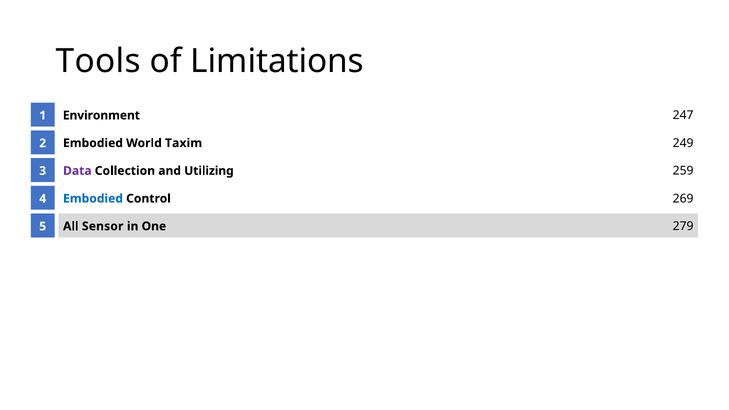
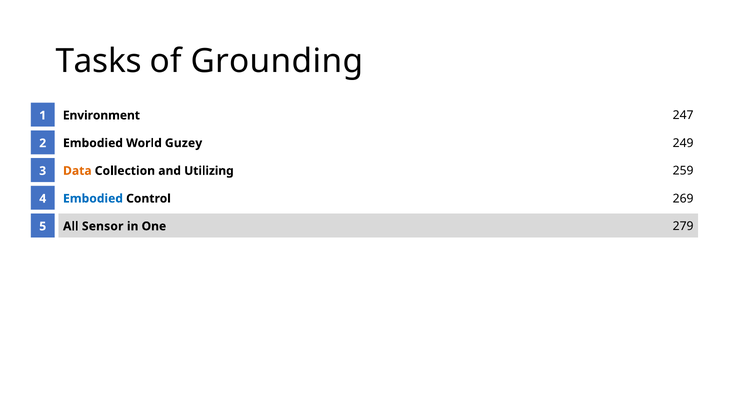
Tools: Tools -> Tasks (99, 61)
Limitations: Limitations -> Grounding (277, 61)
Taxim: Taxim -> Guzey (184, 143)
Data colour: purple -> orange (77, 171)
